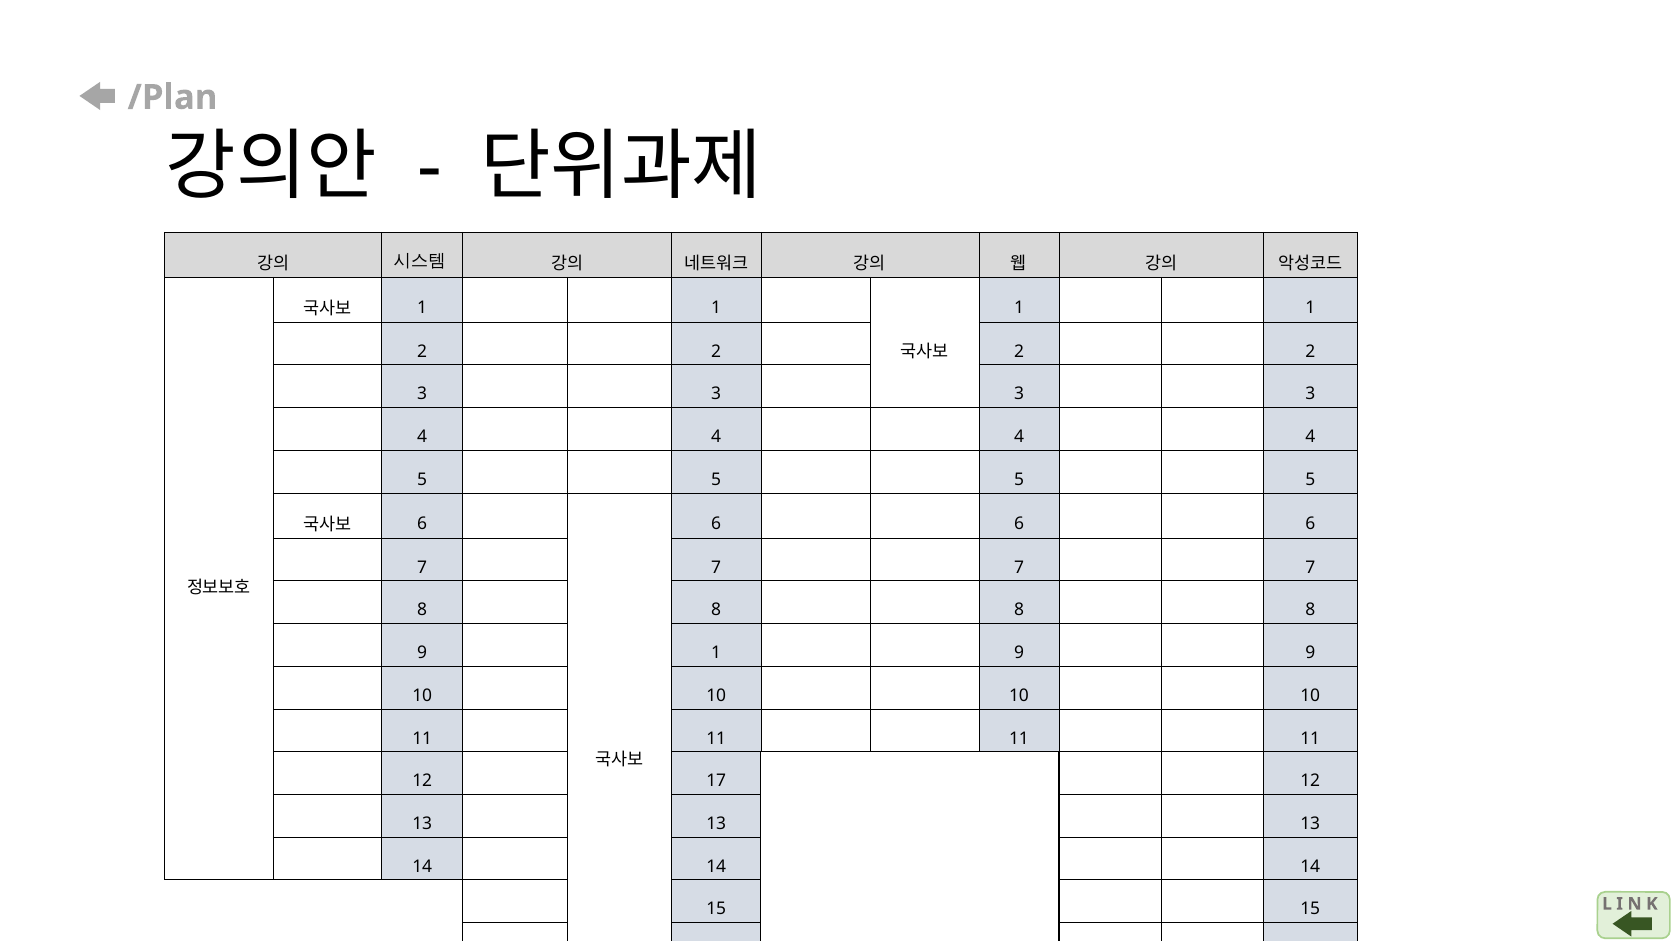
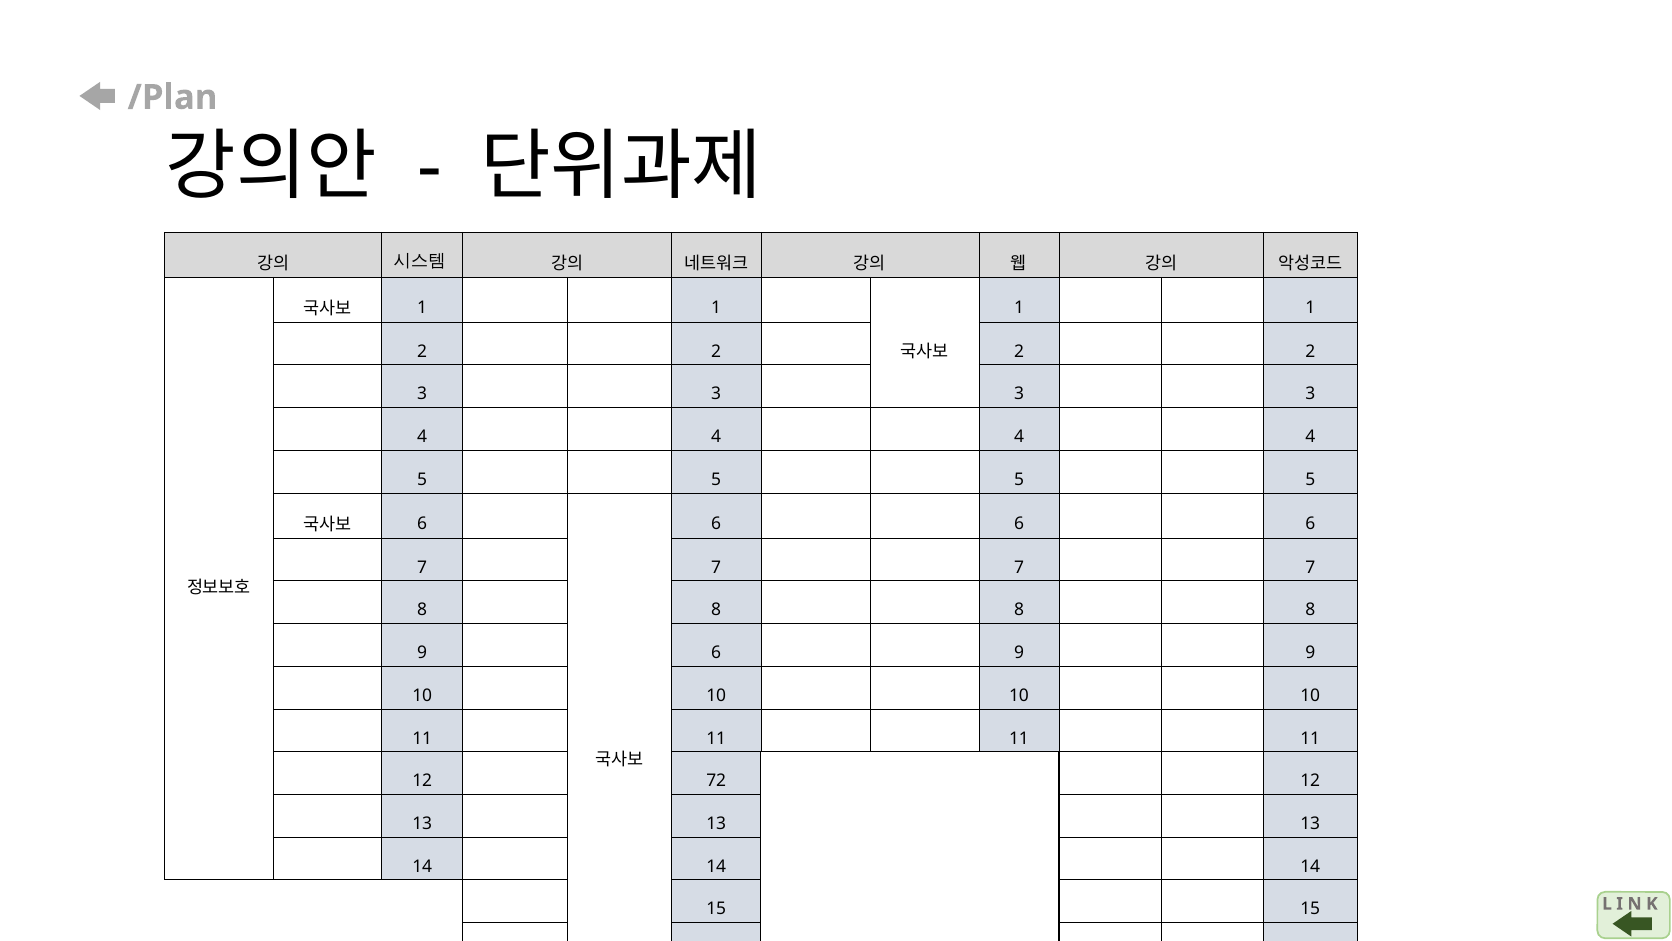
9 1: 1 -> 6 (716, 652)
12 17: 17 -> 72 (716, 781)
